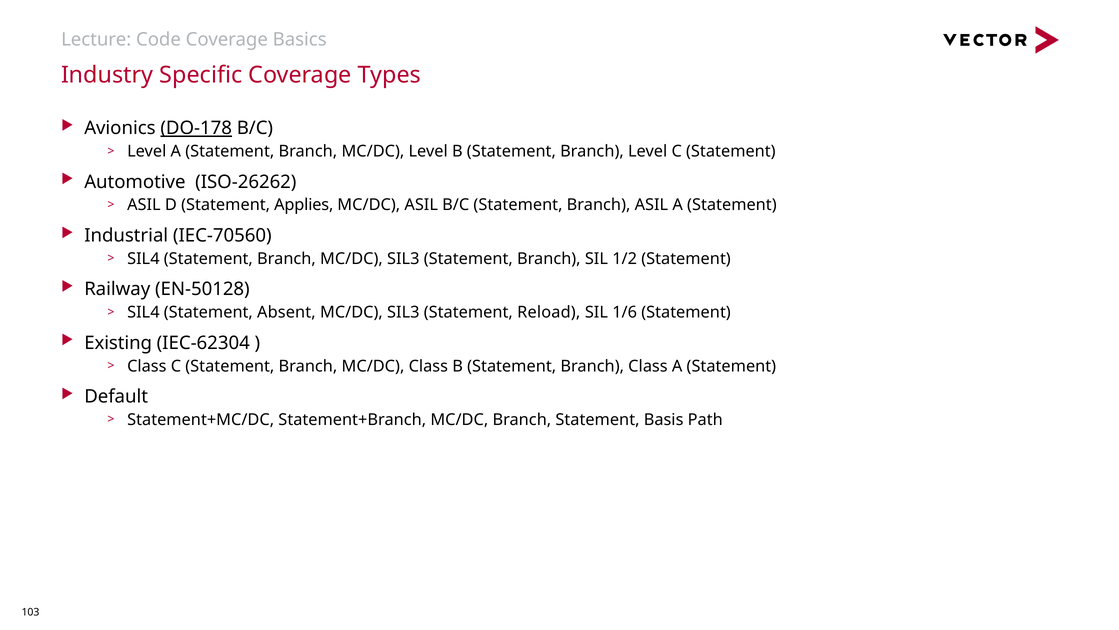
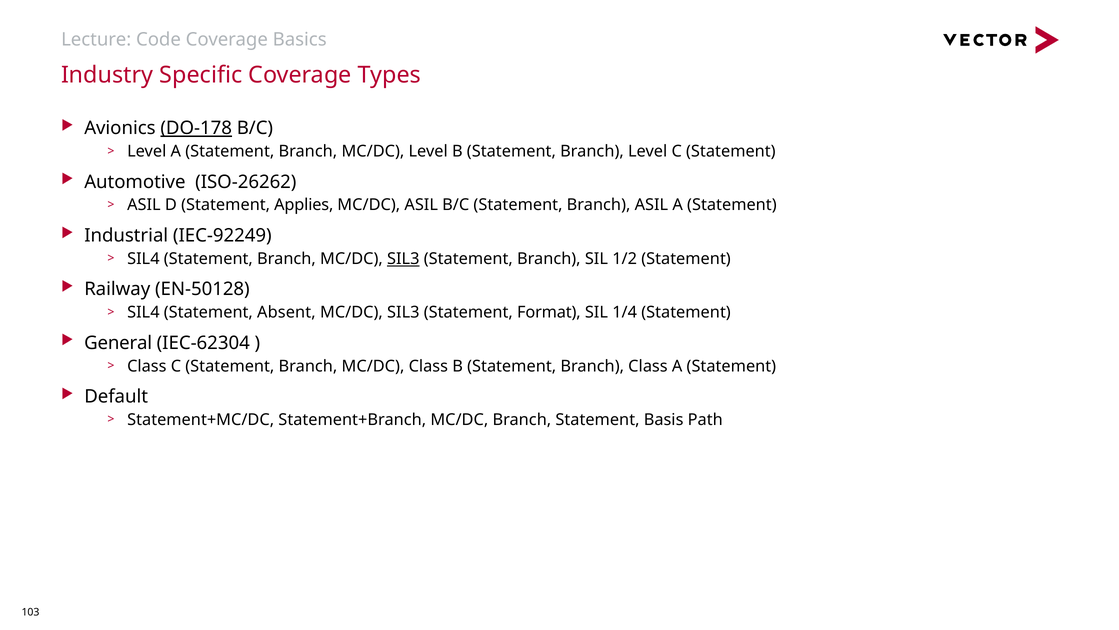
IEC-70560: IEC-70560 -> IEC-92249 (222, 235)
SIL3 underline: none -> present (403, 259)
Reload: Reload -> Format (549, 312)
1/6: 1/6 -> 1/4 (625, 312)
Existing: Existing -> General (118, 343)
